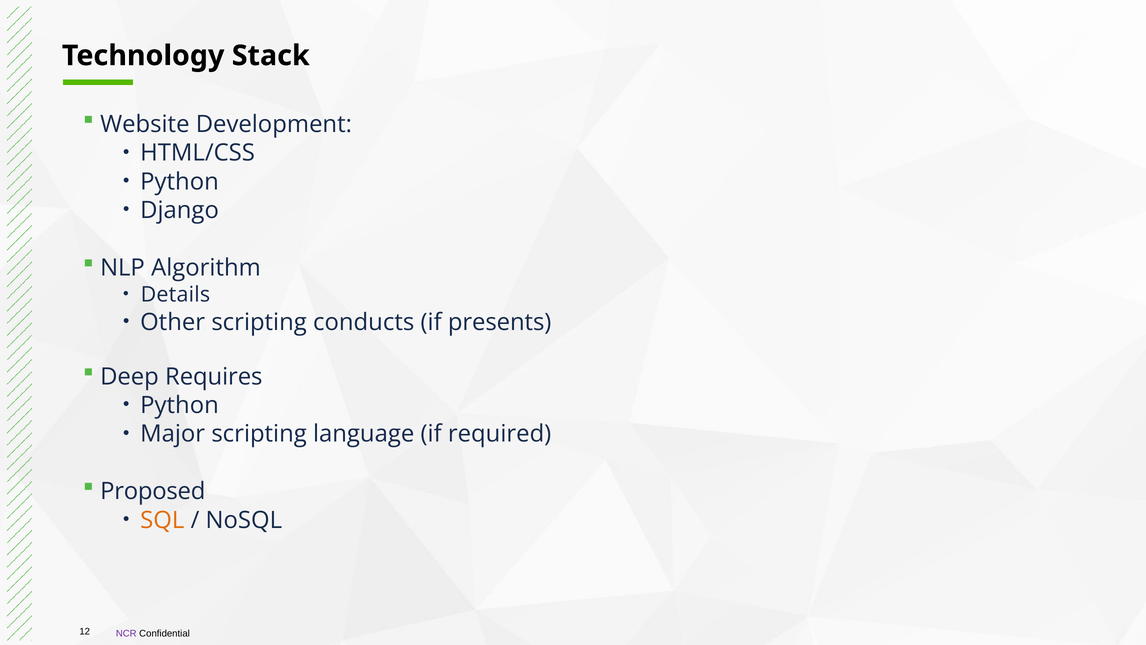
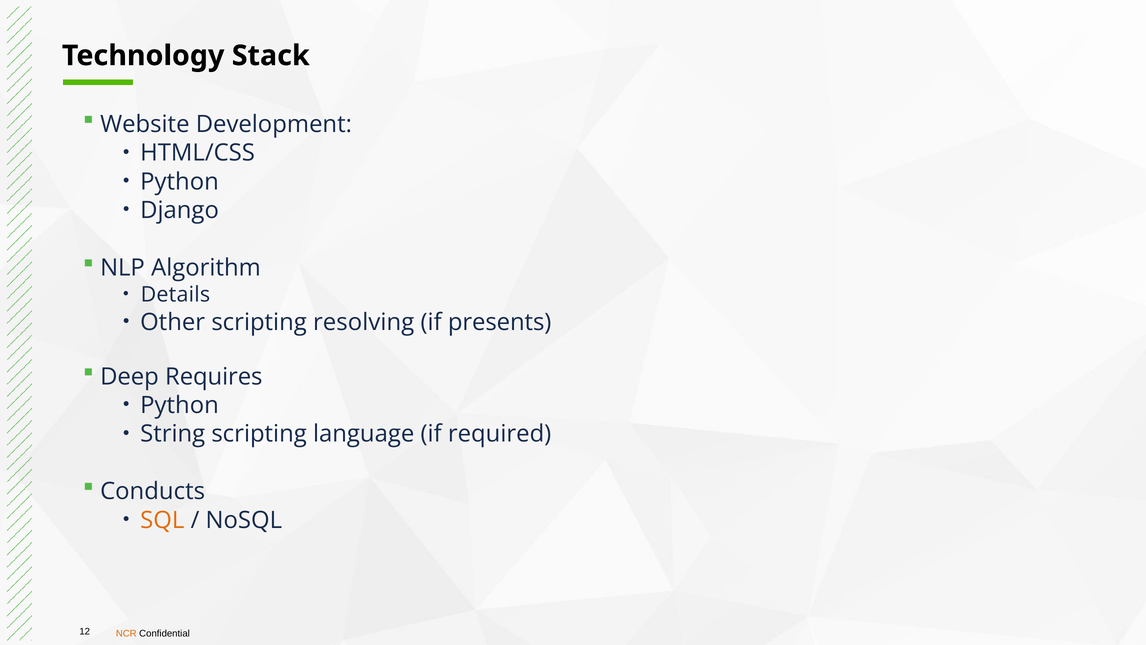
conducts: conducts -> resolving (364, 322)
Major: Major -> String (173, 434)
Proposed: Proposed -> Conducts (153, 491)
NCR colour: purple -> orange (126, 633)
